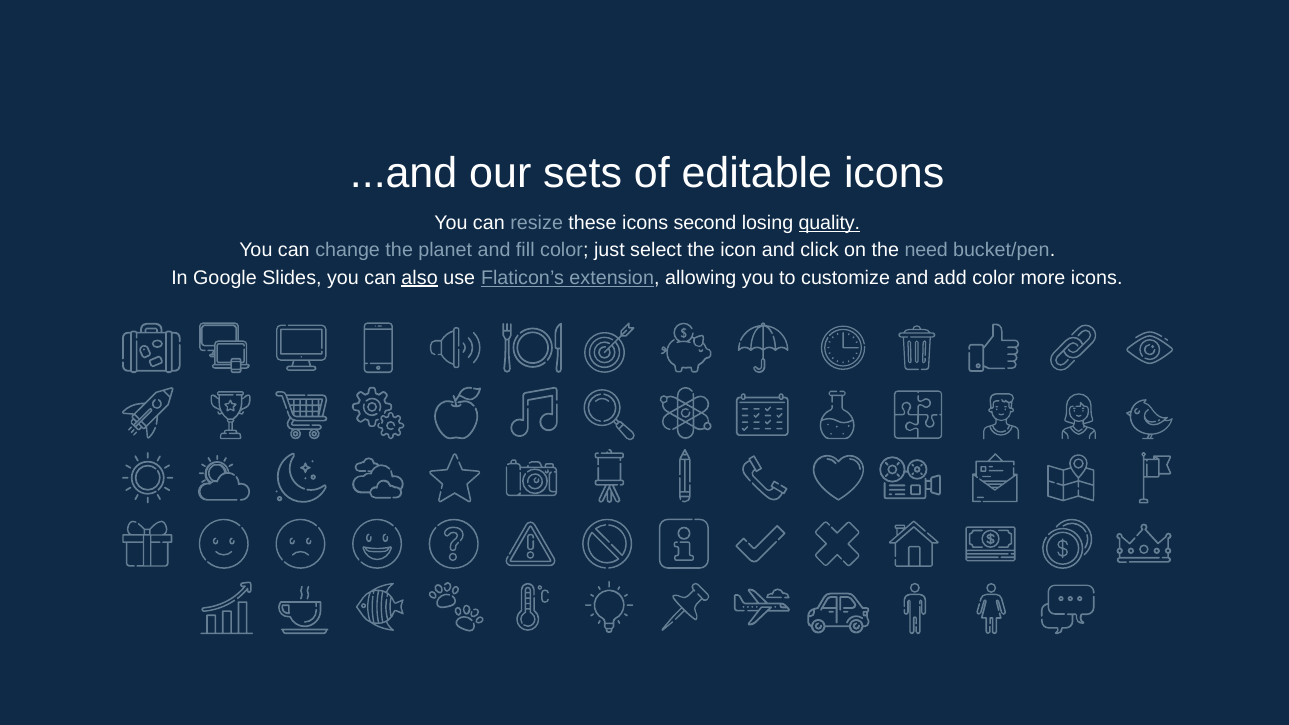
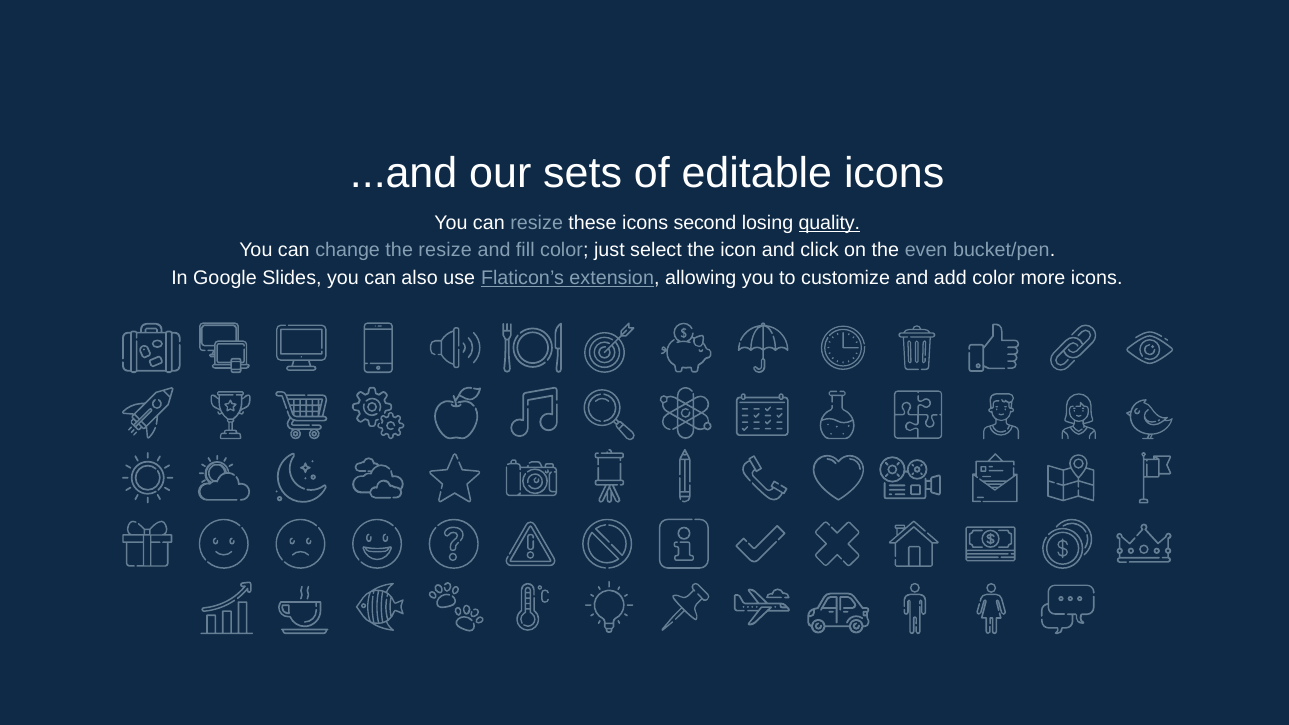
the planet: planet -> resize (445, 250)
need: need -> even (926, 250)
also underline: present -> none (420, 278)
